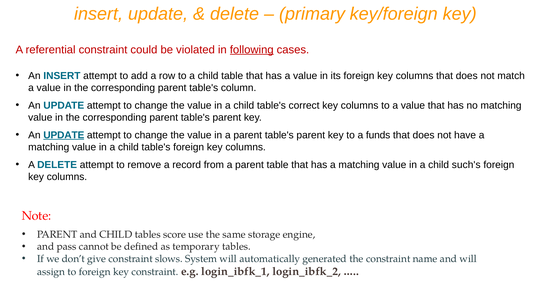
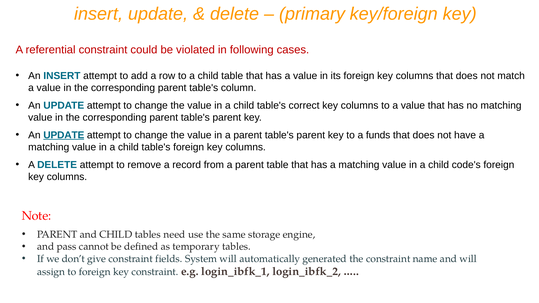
following underline: present -> none (252, 50)
such's: such's -> code's (466, 165)
score: score -> need (174, 235)
slows: slows -> fields (169, 259)
